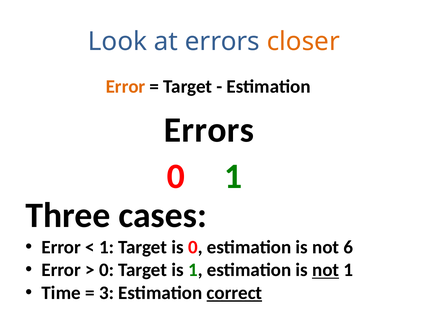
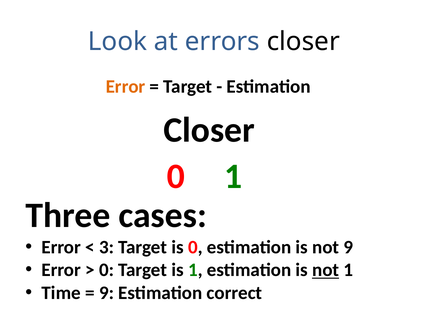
closer colour: orange -> black (303, 41)
Errors: Errors -> Closer (209, 130)
1: 1 -> 3 (106, 247)
not 6: 6 -> 9 (348, 247)
3: 3 -> 9 (106, 293)
correct underline: present -> none (234, 293)
